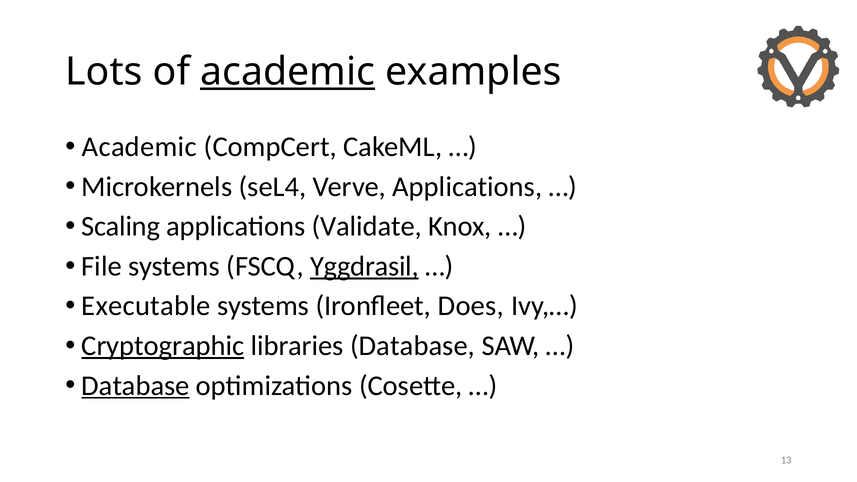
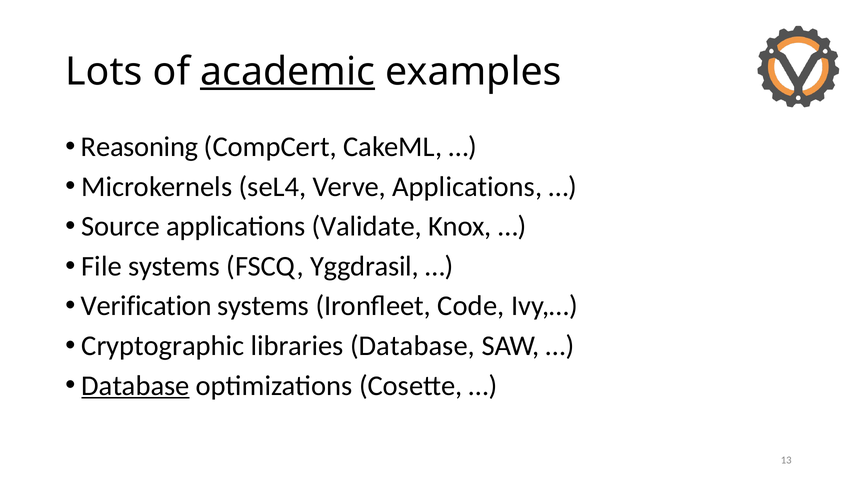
Academic: Academic -> Reasoning (140, 147)
Scaling: Scaling -> Source (121, 226)
Yggdrasil underline: present -> none (365, 266)
Executable: Executable -> Verification (146, 306)
Does: Does -> Code (471, 306)
Cryptographic underline: present -> none (163, 346)
